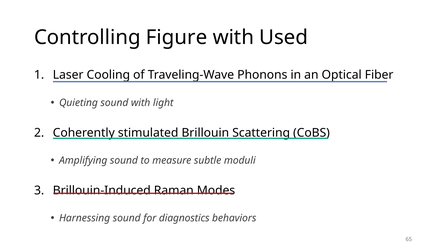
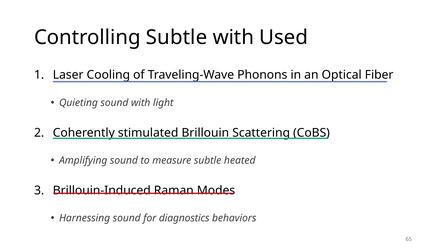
Controlling Figure: Figure -> Subtle (177, 37)
moduli: moduli -> heated (240, 160)
